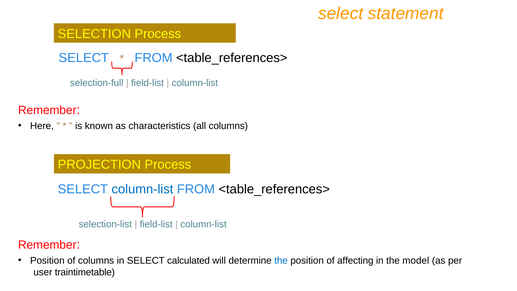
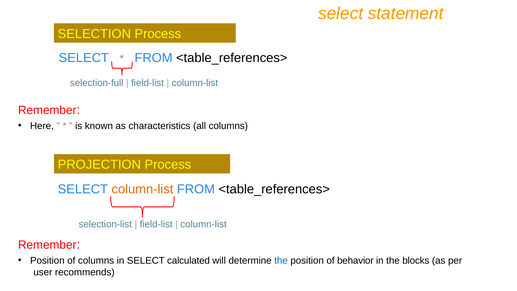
column-list colour: blue -> orange (142, 189)
affecting: affecting -> behavior (355, 260)
model: model -> blocks (416, 260)
traintimetable: traintimetable -> recommends (85, 272)
